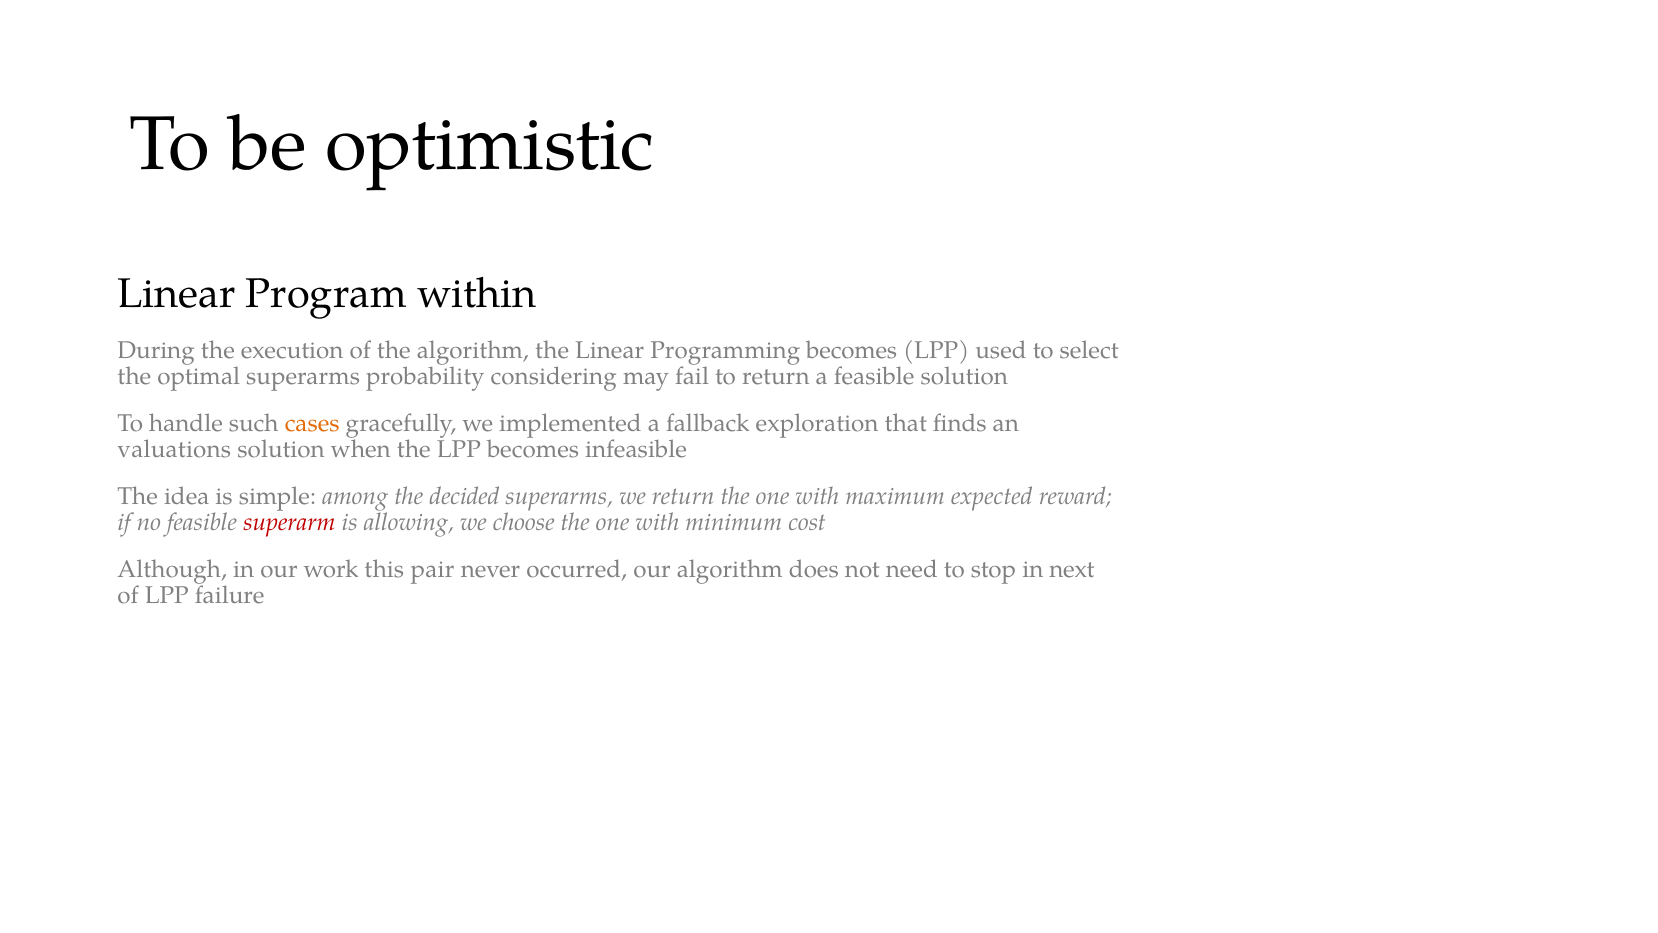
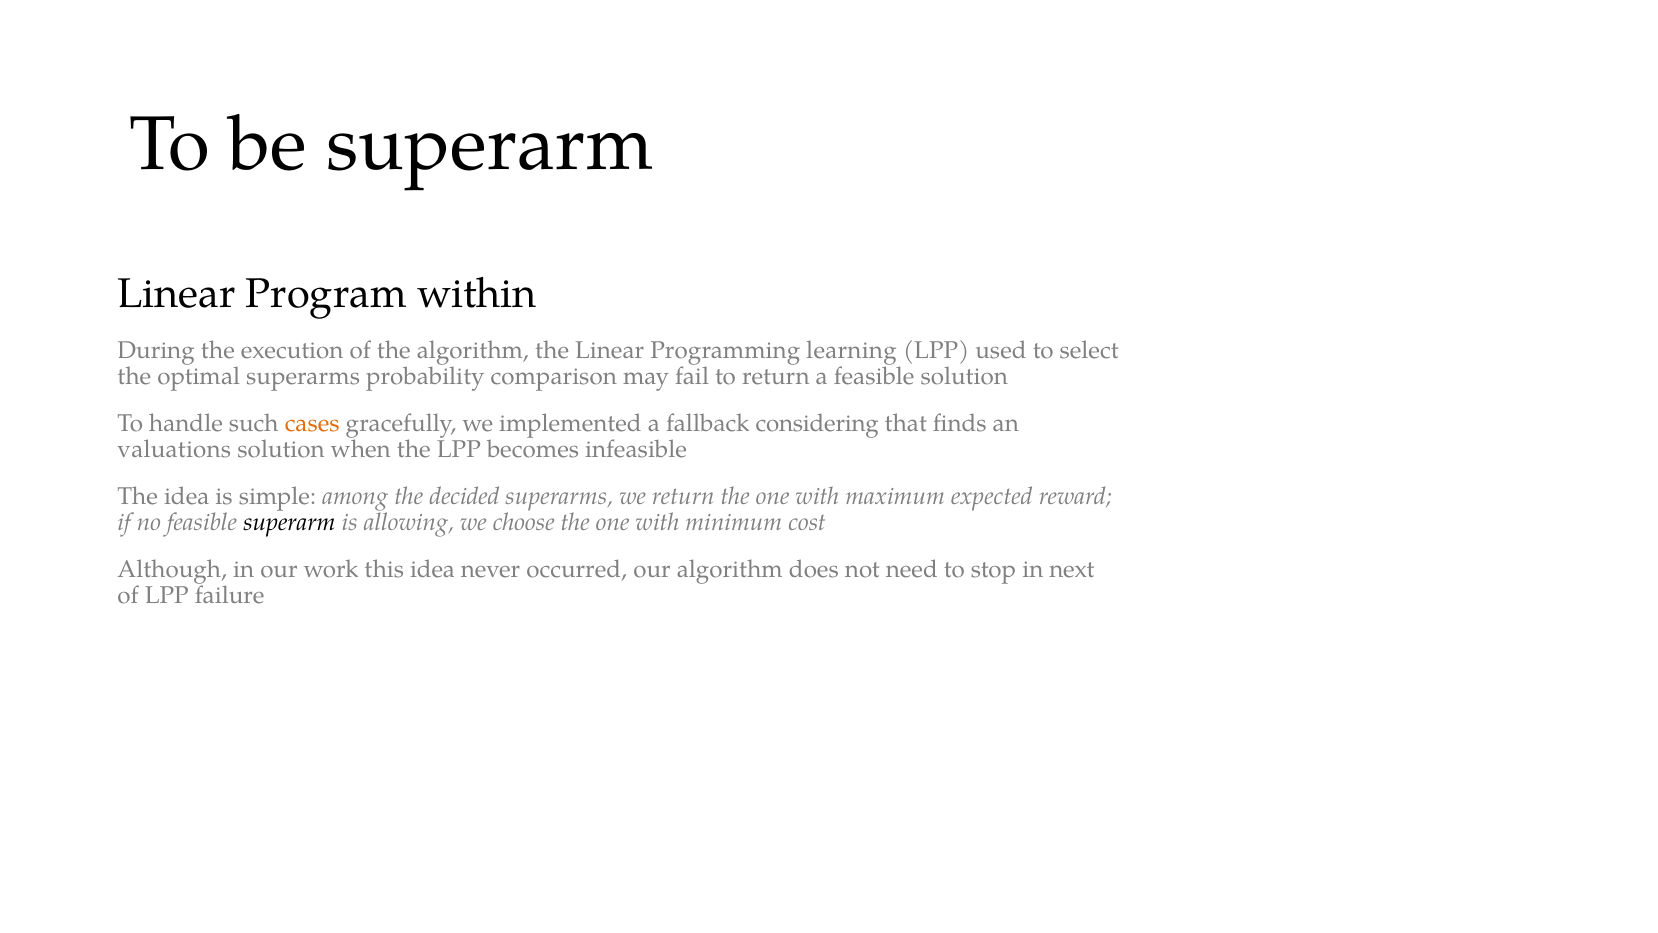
be optimistic: optimistic -> superarm (490, 145)
Programming becomes: becomes -> learning (851, 350)
considering: considering -> comparison (554, 376)
exploration: exploration -> considering (817, 423)
superarm colour: red -> black (289, 522)
this pair: pair -> idea (433, 569)
